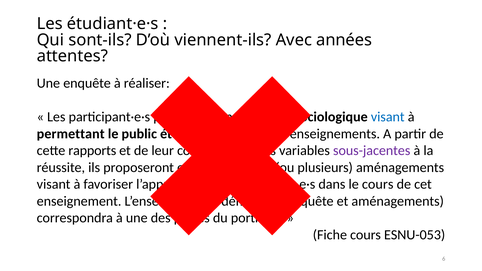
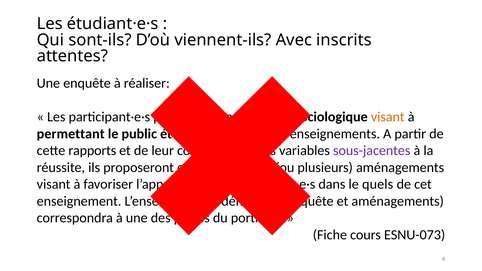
années: années -> inscrits (344, 40)
visant colour: blue -> orange (388, 117)
le cours: cours -> quels (378, 184)
ESNU-053: ESNU-053 -> ESNU-073 (415, 235)
